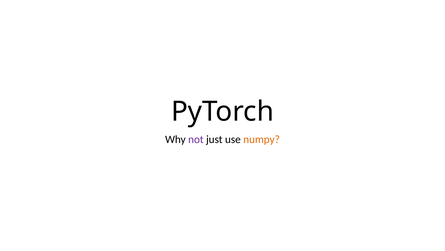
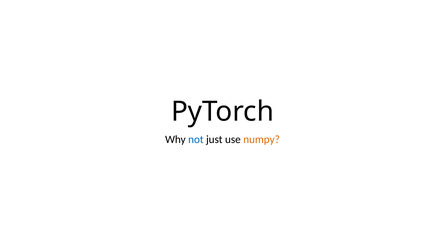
not colour: purple -> blue (196, 139)
